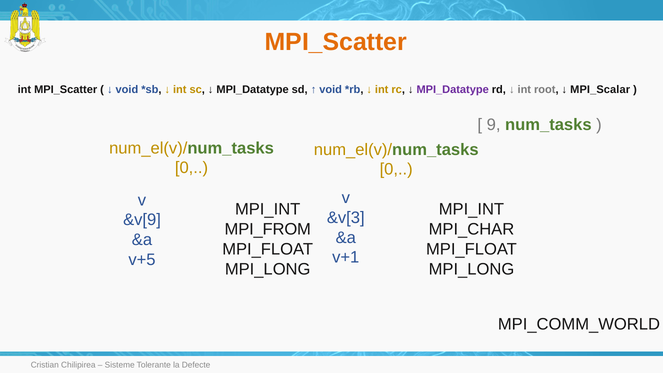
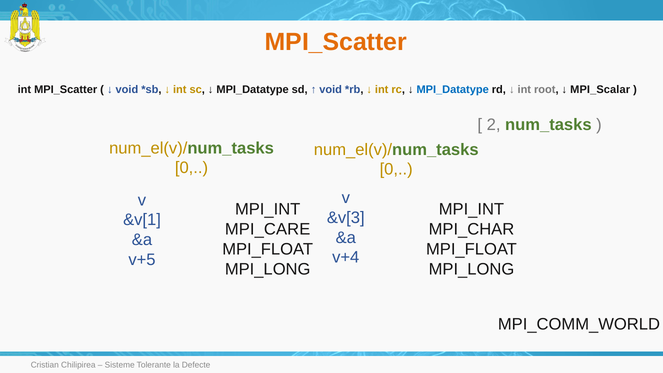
MPI_Datatype colour: purple -> blue (453, 90)
9: 9 -> 2 (494, 125)
&v[9: &v[9 -> &v[1 (142, 220)
MPI_FROM: MPI_FROM -> MPI_CARE (268, 229)
v+1: v+1 -> v+4 (346, 257)
